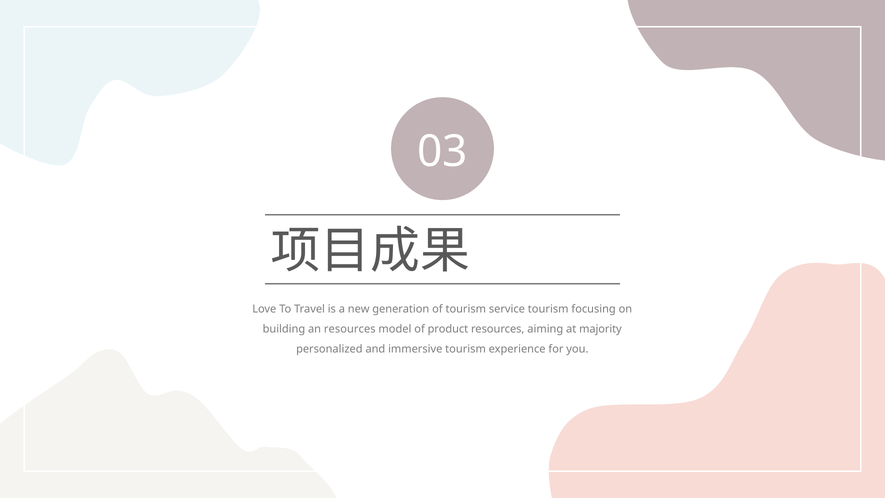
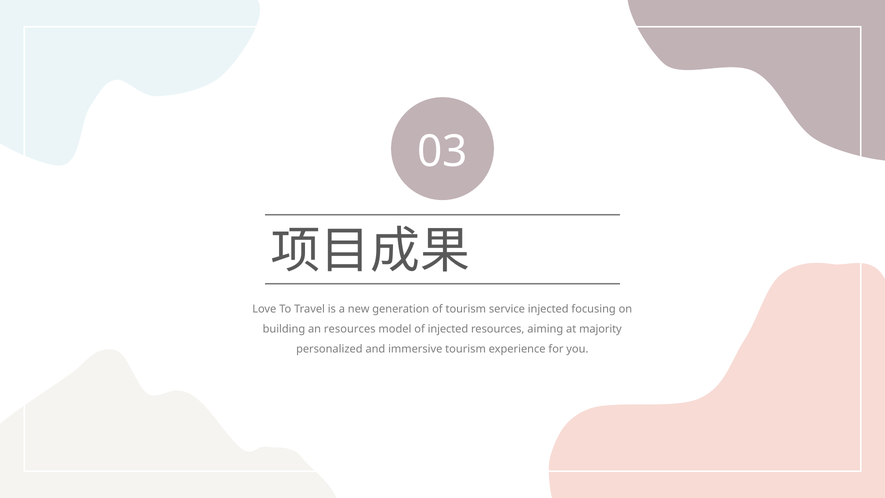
service tourism: tourism -> injected (548, 309)
of product: product -> injected (448, 329)
